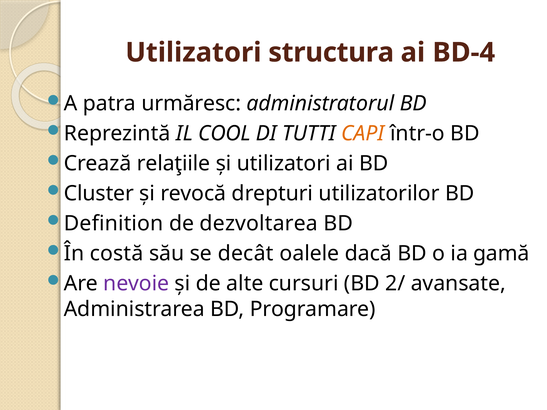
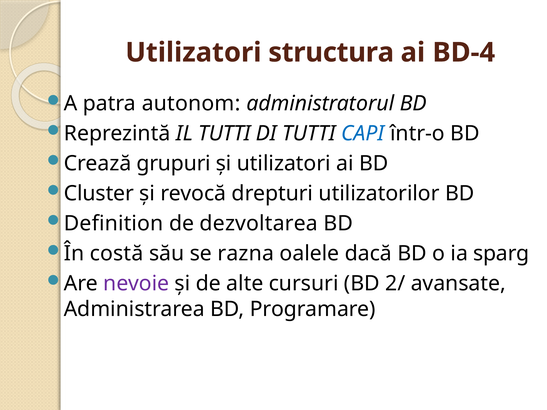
urmăresc: urmăresc -> autonom (191, 104)
IL COOL: COOL -> TUTTI (224, 134)
CAPI colour: orange -> blue (363, 134)
relaţiile: relaţiile -> grupuri (174, 164)
decât: decât -> razna (246, 254)
gamă: gamă -> sparg (501, 254)
